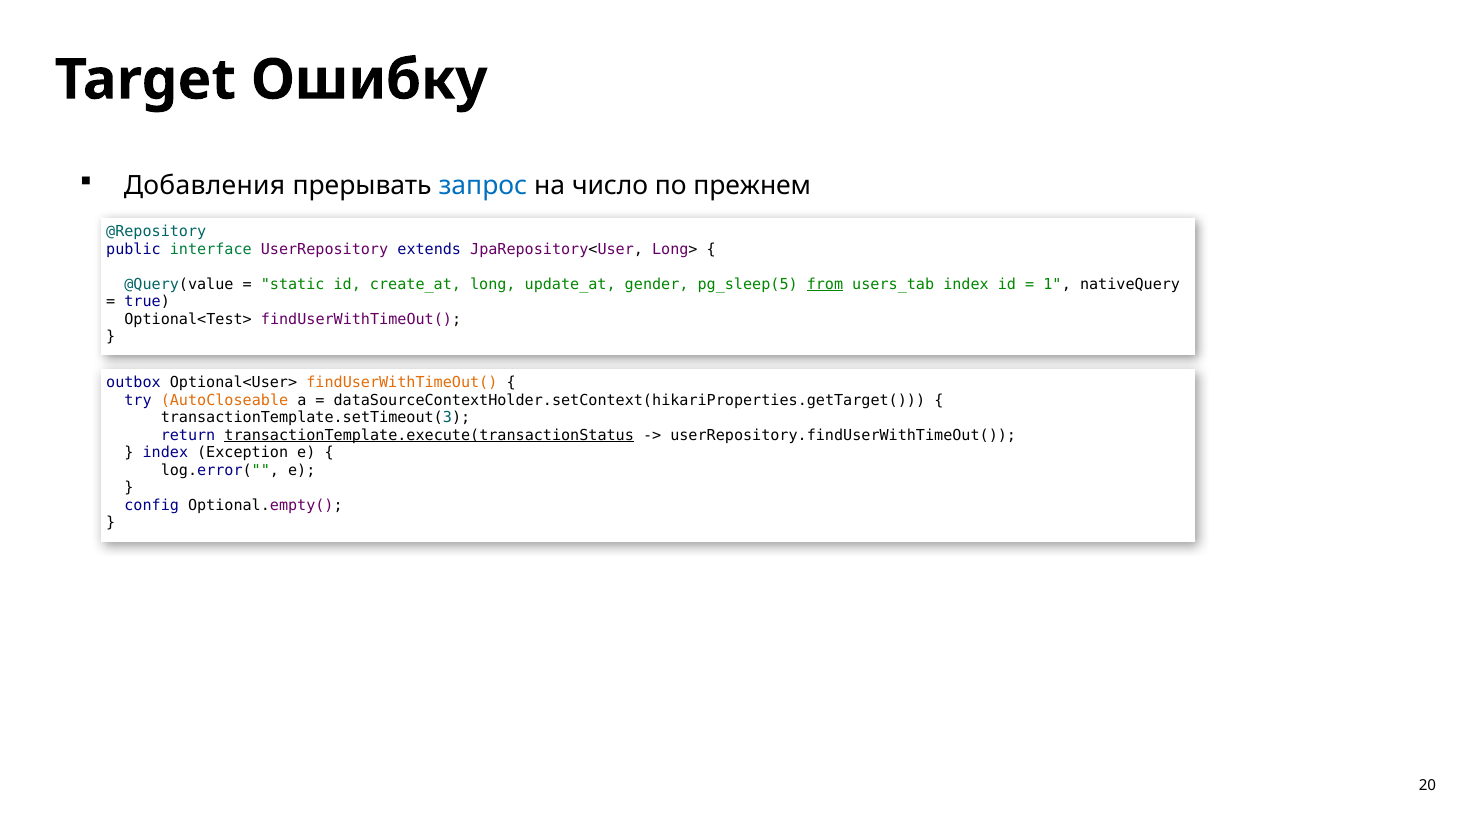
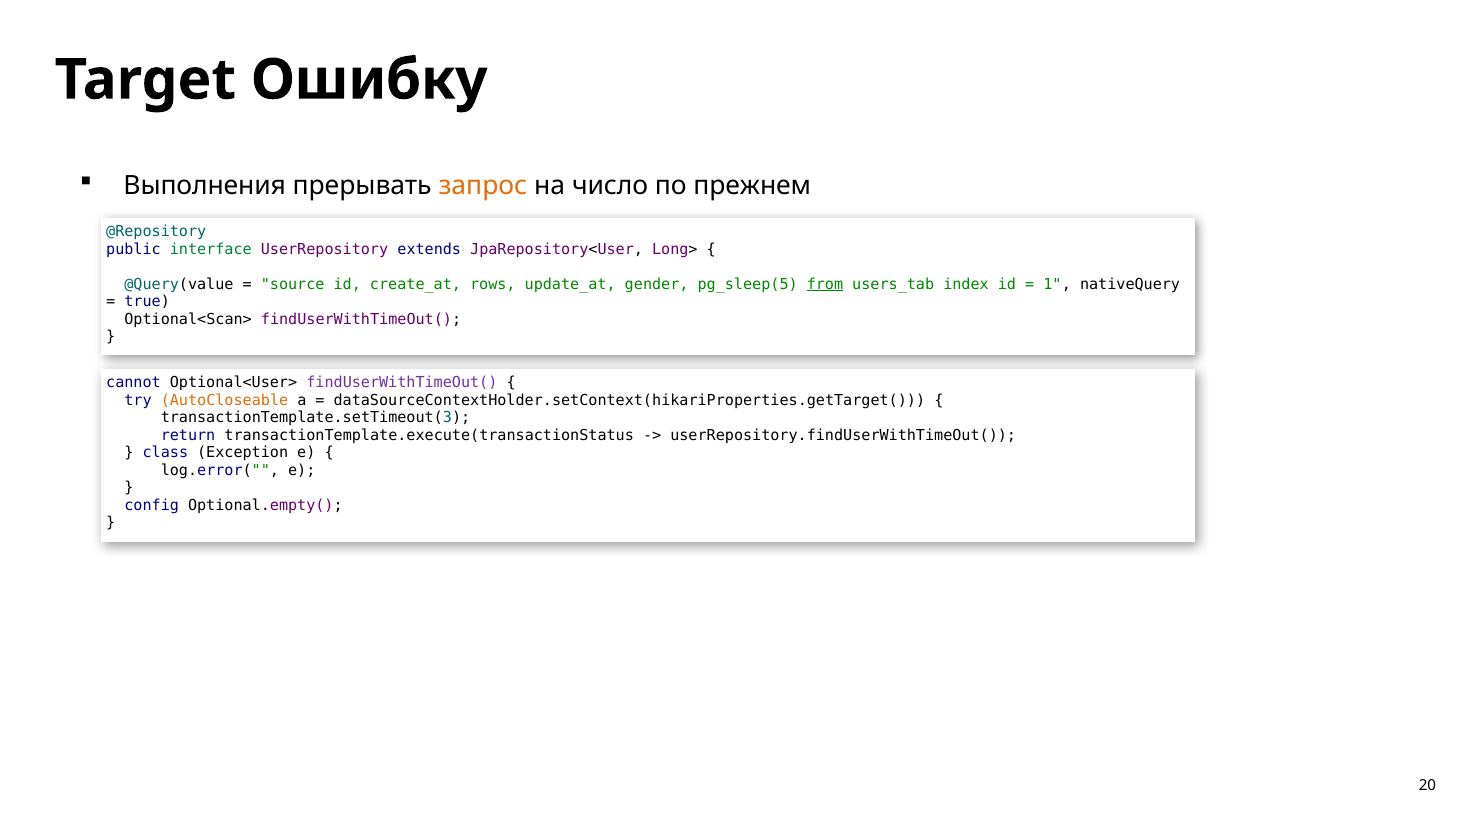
Добавления: Добавления -> Выполнения (205, 186)
запрос colour: blue -> orange (483, 186)
static: static -> source (293, 285)
long: long -> rows (493, 285)
Optional<Test>: Optional<Test> -> Optional<Scan> (188, 320)
outbox: outbox -> cannot (134, 383)
findUserWithTimeOut( colour: orange -> purple (402, 383)
transactionTemplate.execute(transactionStatus underline: present -> none (429, 435)
index: index -> class (165, 453)
